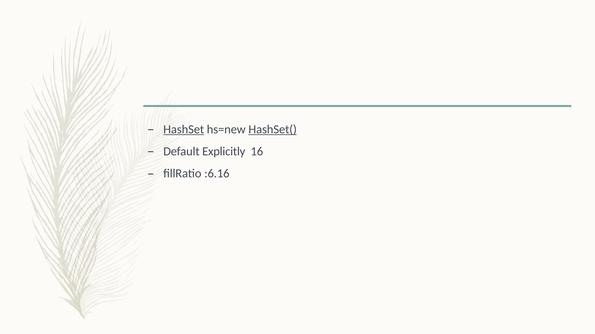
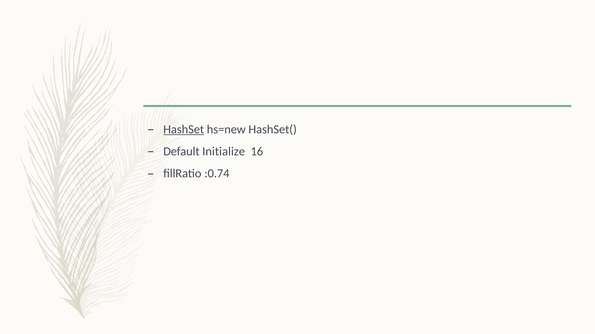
HashSet( underline: present -> none (273, 130)
Explicitly: Explicitly -> Initialize (224, 152)
:6.16: :6.16 -> :0.74 (217, 174)
